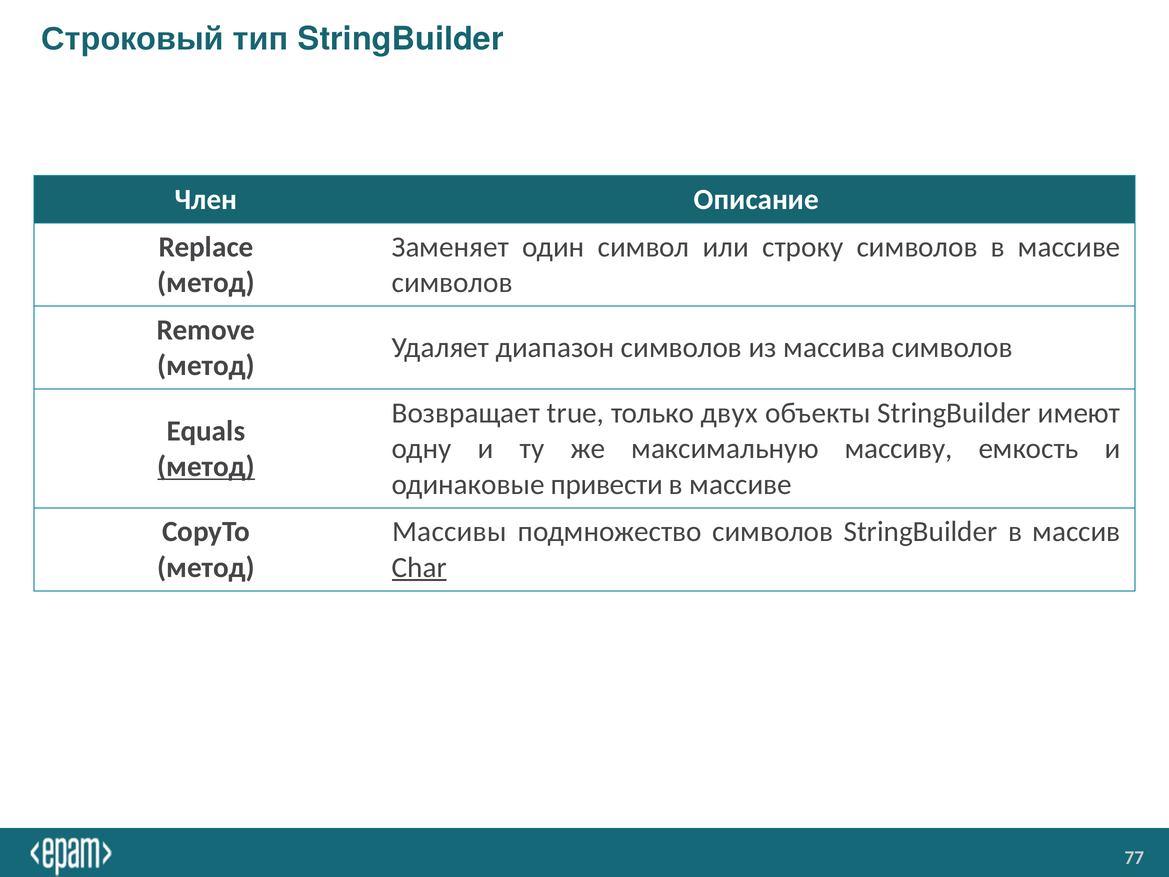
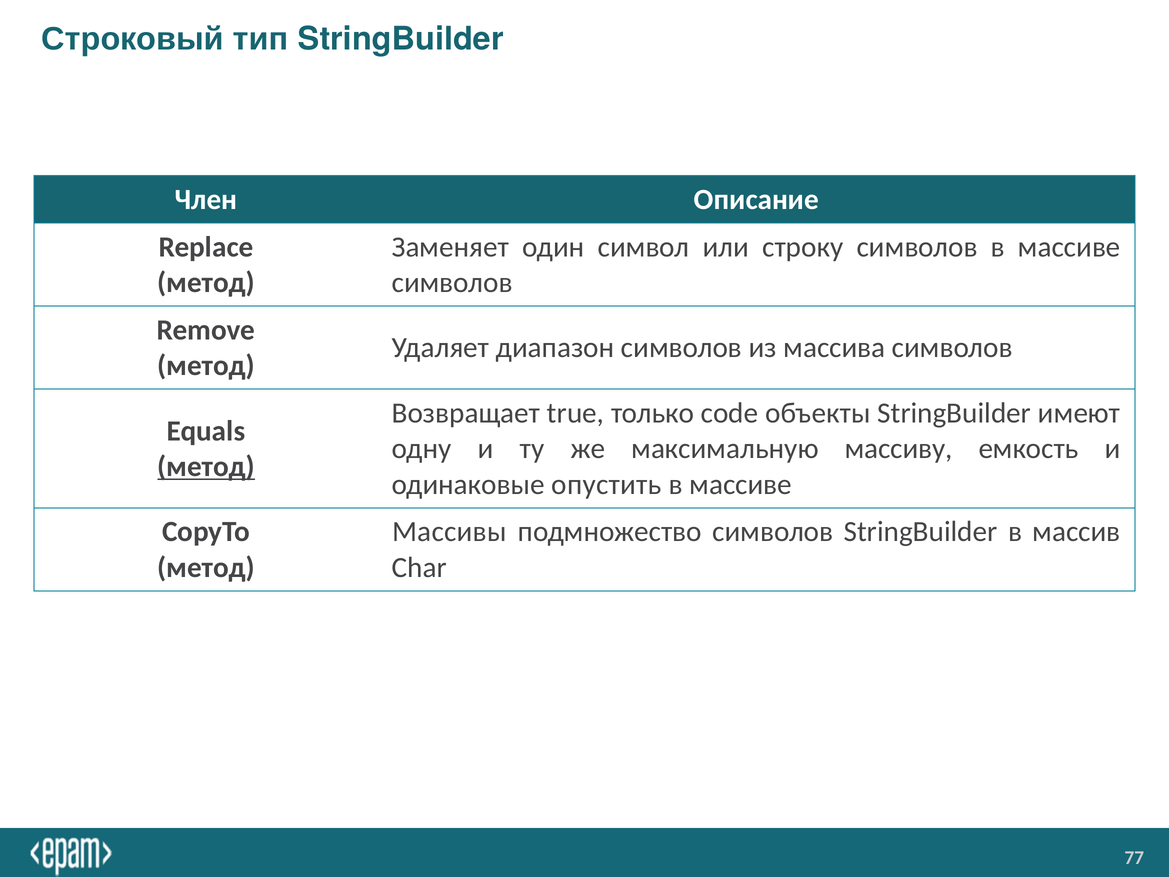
двух: двух -> code (730, 413)
привести: привести -> опустить (606, 484)
Char underline: present -> none (419, 567)
